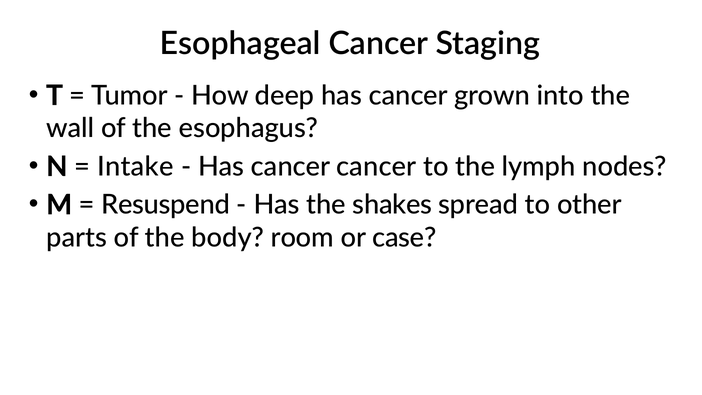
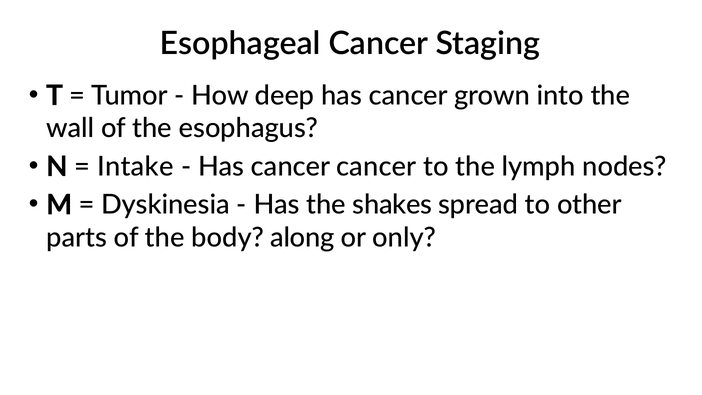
Resuspend: Resuspend -> Dyskinesia (165, 205)
room: room -> along (302, 238)
case: case -> only (404, 238)
